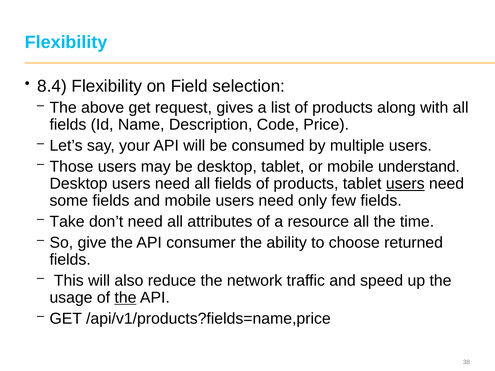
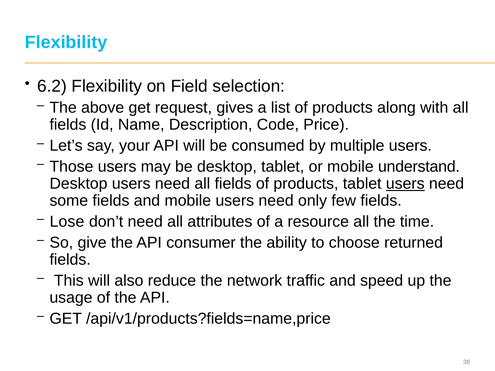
8.4: 8.4 -> 6.2 (52, 86)
Take: Take -> Lose (67, 222)
the underline: present -> none (125, 298)
